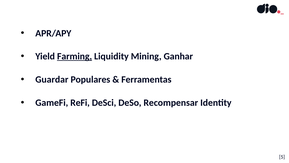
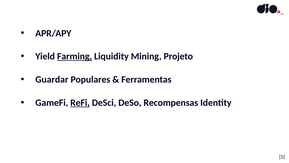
Ganhar: Ganhar -> Projeto (178, 56)
ReFi underline: none -> present (80, 102)
Recompensar: Recompensar -> Recompensas (171, 102)
